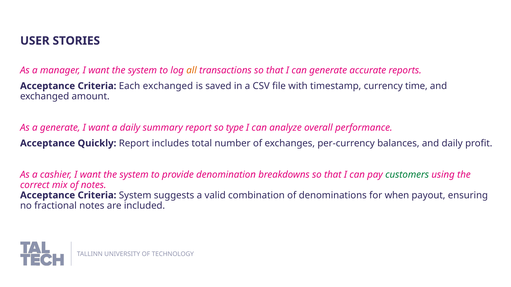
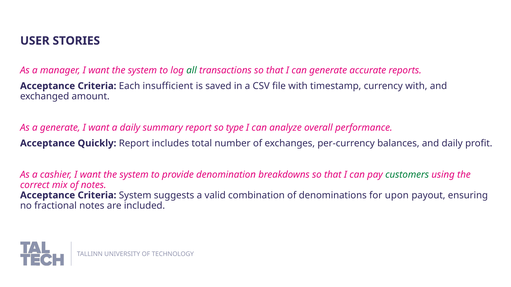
all colour: orange -> green (192, 70)
Each exchanged: exchanged -> insufficient (168, 86)
currency time: time -> with (416, 86)
when: when -> upon (397, 195)
